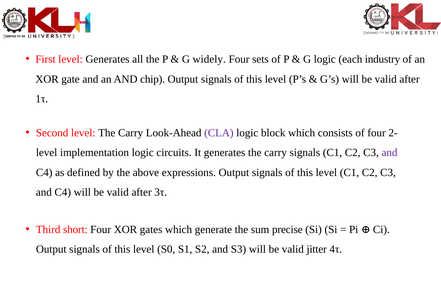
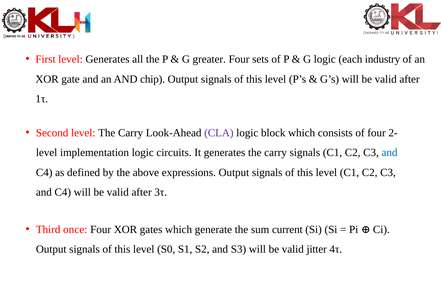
widely: widely -> greater (209, 59)
and colour: purple -> blue (389, 153)
short: short -> once (75, 230)
precise: precise -> current (287, 230)
